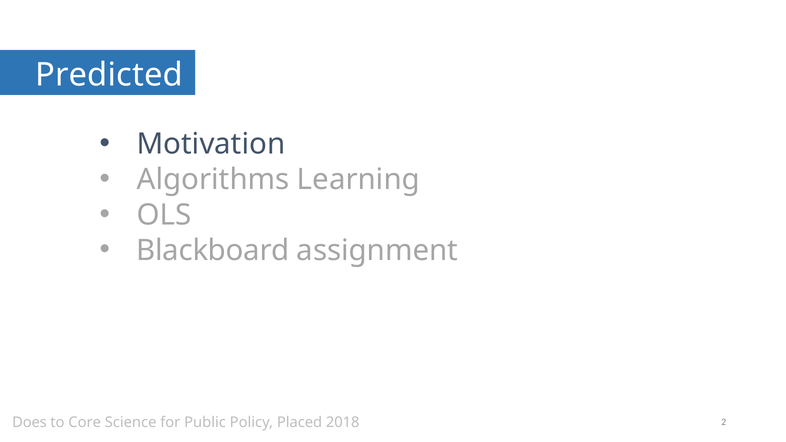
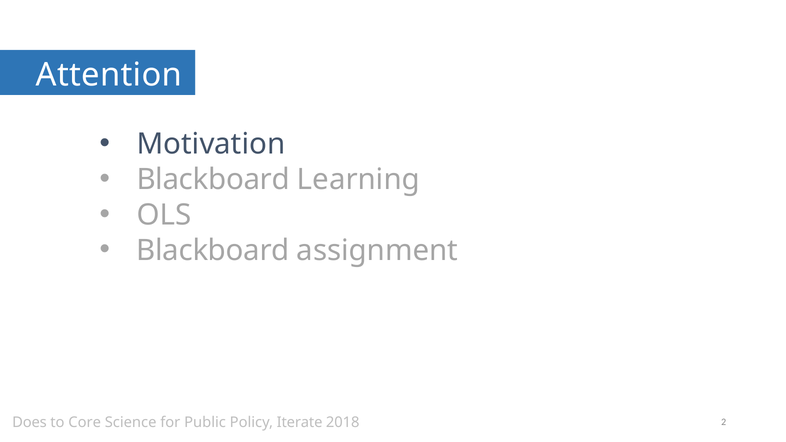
Predicted: Predicted -> Attention (109, 75)
Algorithms: Algorithms -> Blackboard (213, 180)
Placed: Placed -> Iterate (300, 422)
